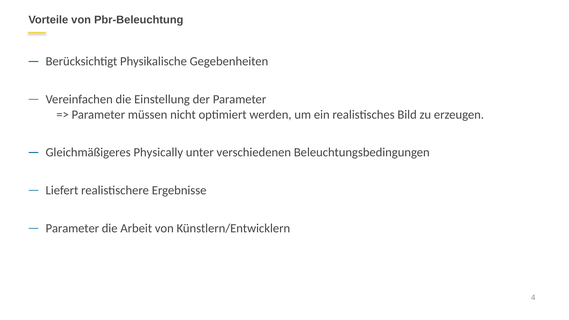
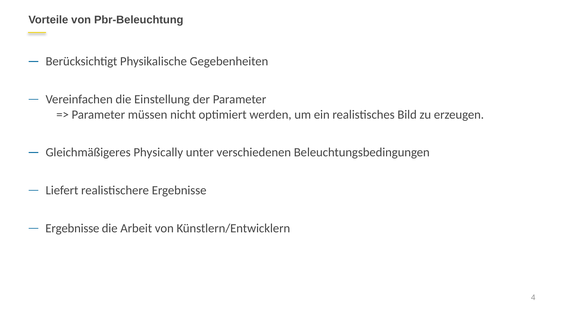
Parameter: Parameter -> Ergebnisse (72, 228)
